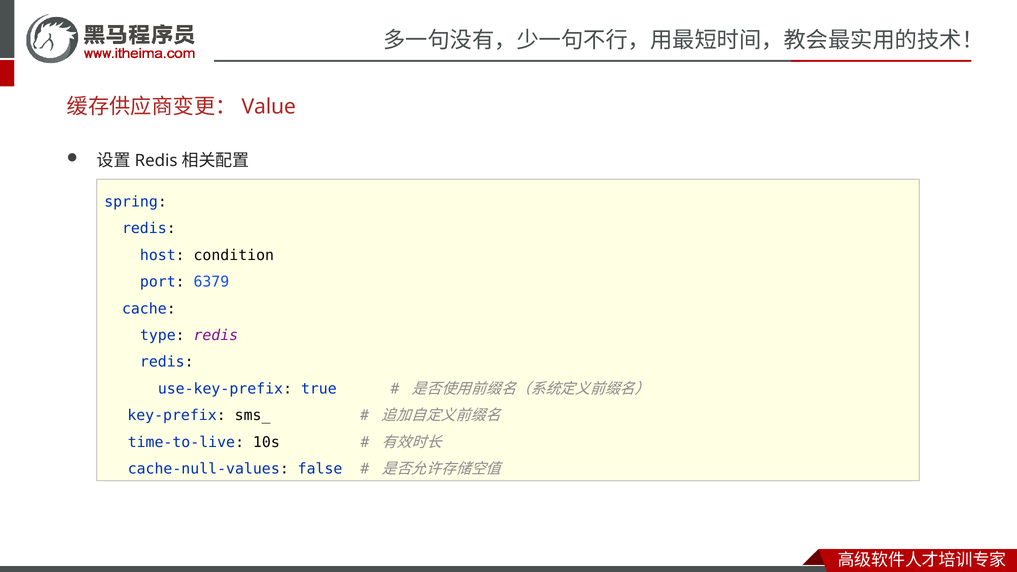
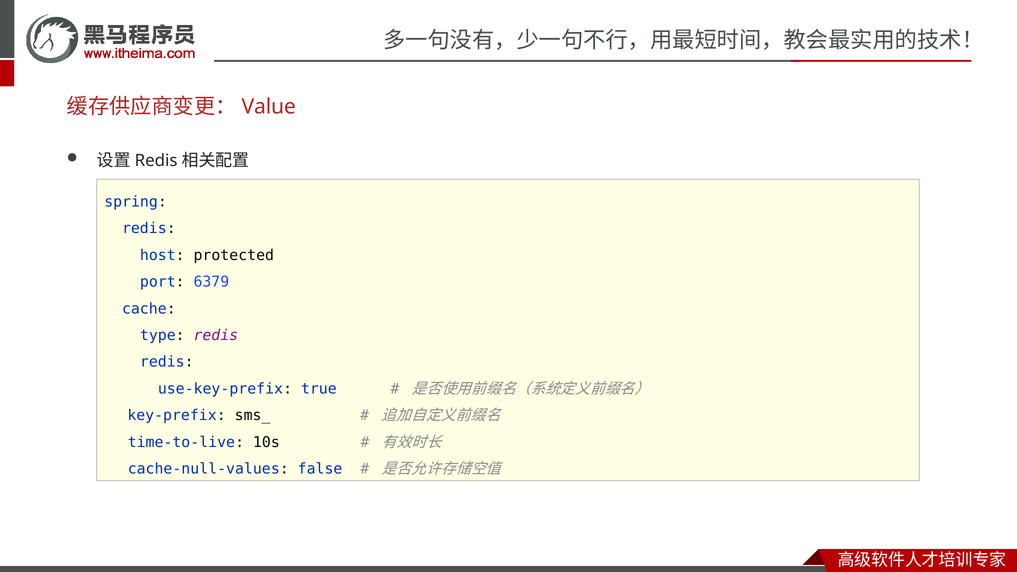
condition: condition -> protected (234, 255)
